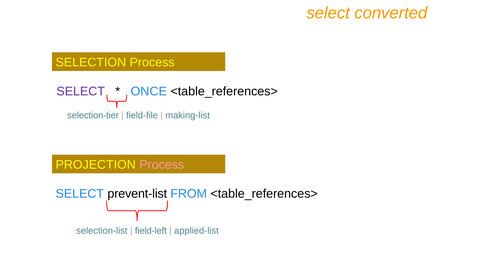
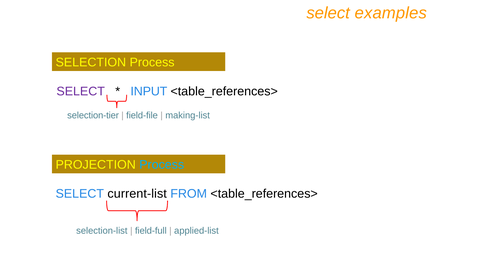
converted: converted -> examples (391, 13)
ONCE: ONCE -> INPUT (149, 91)
Process colour: pink -> light blue (162, 165)
prevent-list: prevent-list -> current-list (137, 194)
field-left: field-left -> field-full (151, 231)
